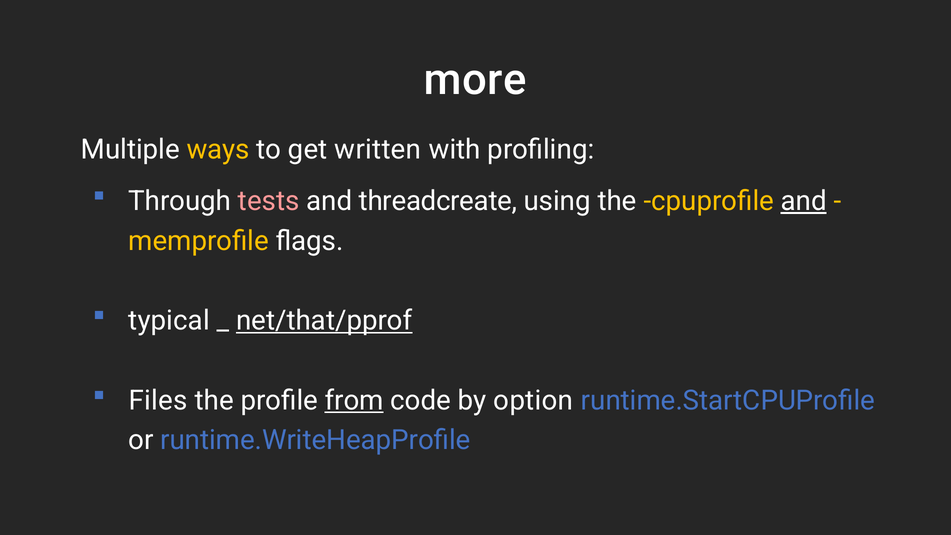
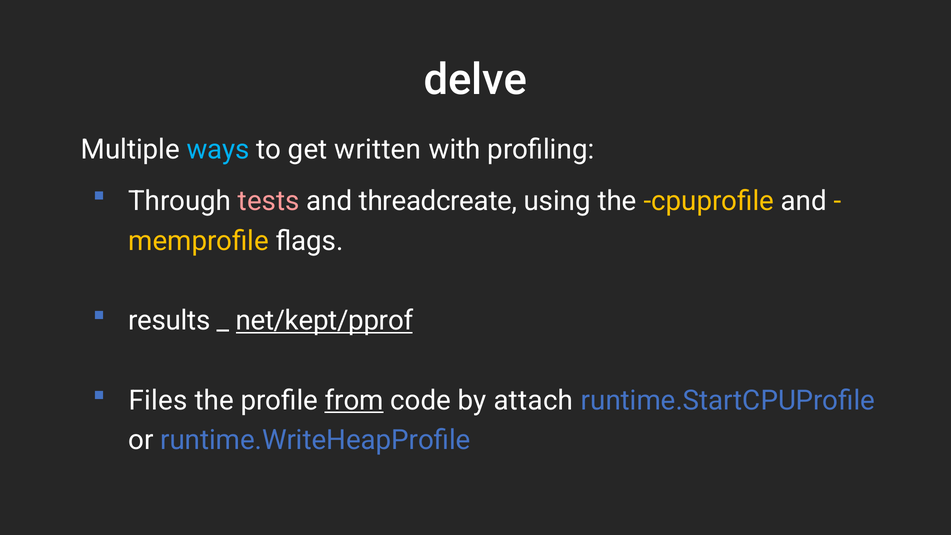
more: more -> delve (475, 80)
ways colour: yellow -> light blue (218, 149)
and underline: present -> none (804, 201)
typical: typical -> results (169, 321)
net/that/pprof: net/that/pprof -> net/kept/pprof (324, 321)
option: option -> attach (533, 400)
